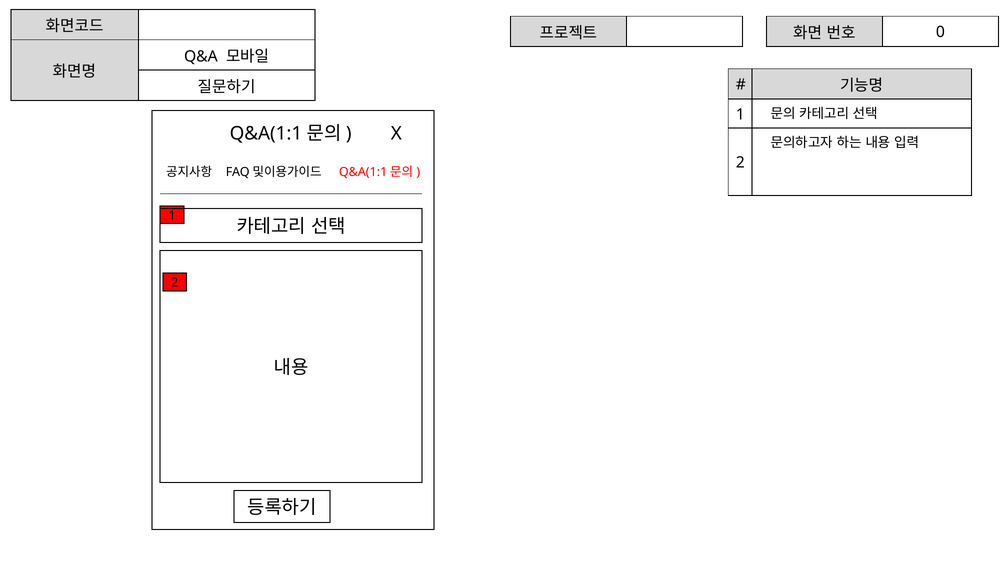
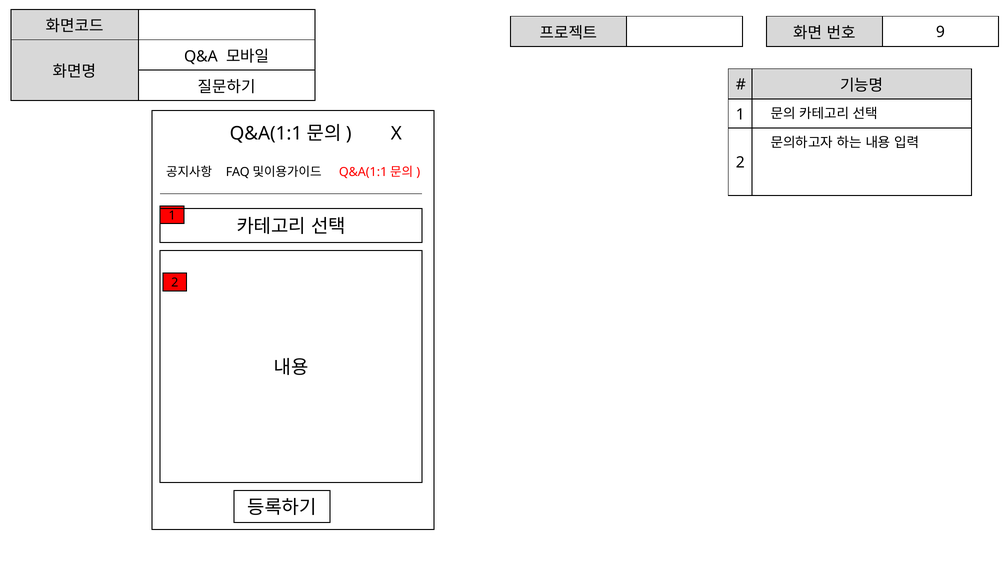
0: 0 -> 9 (940, 32)
